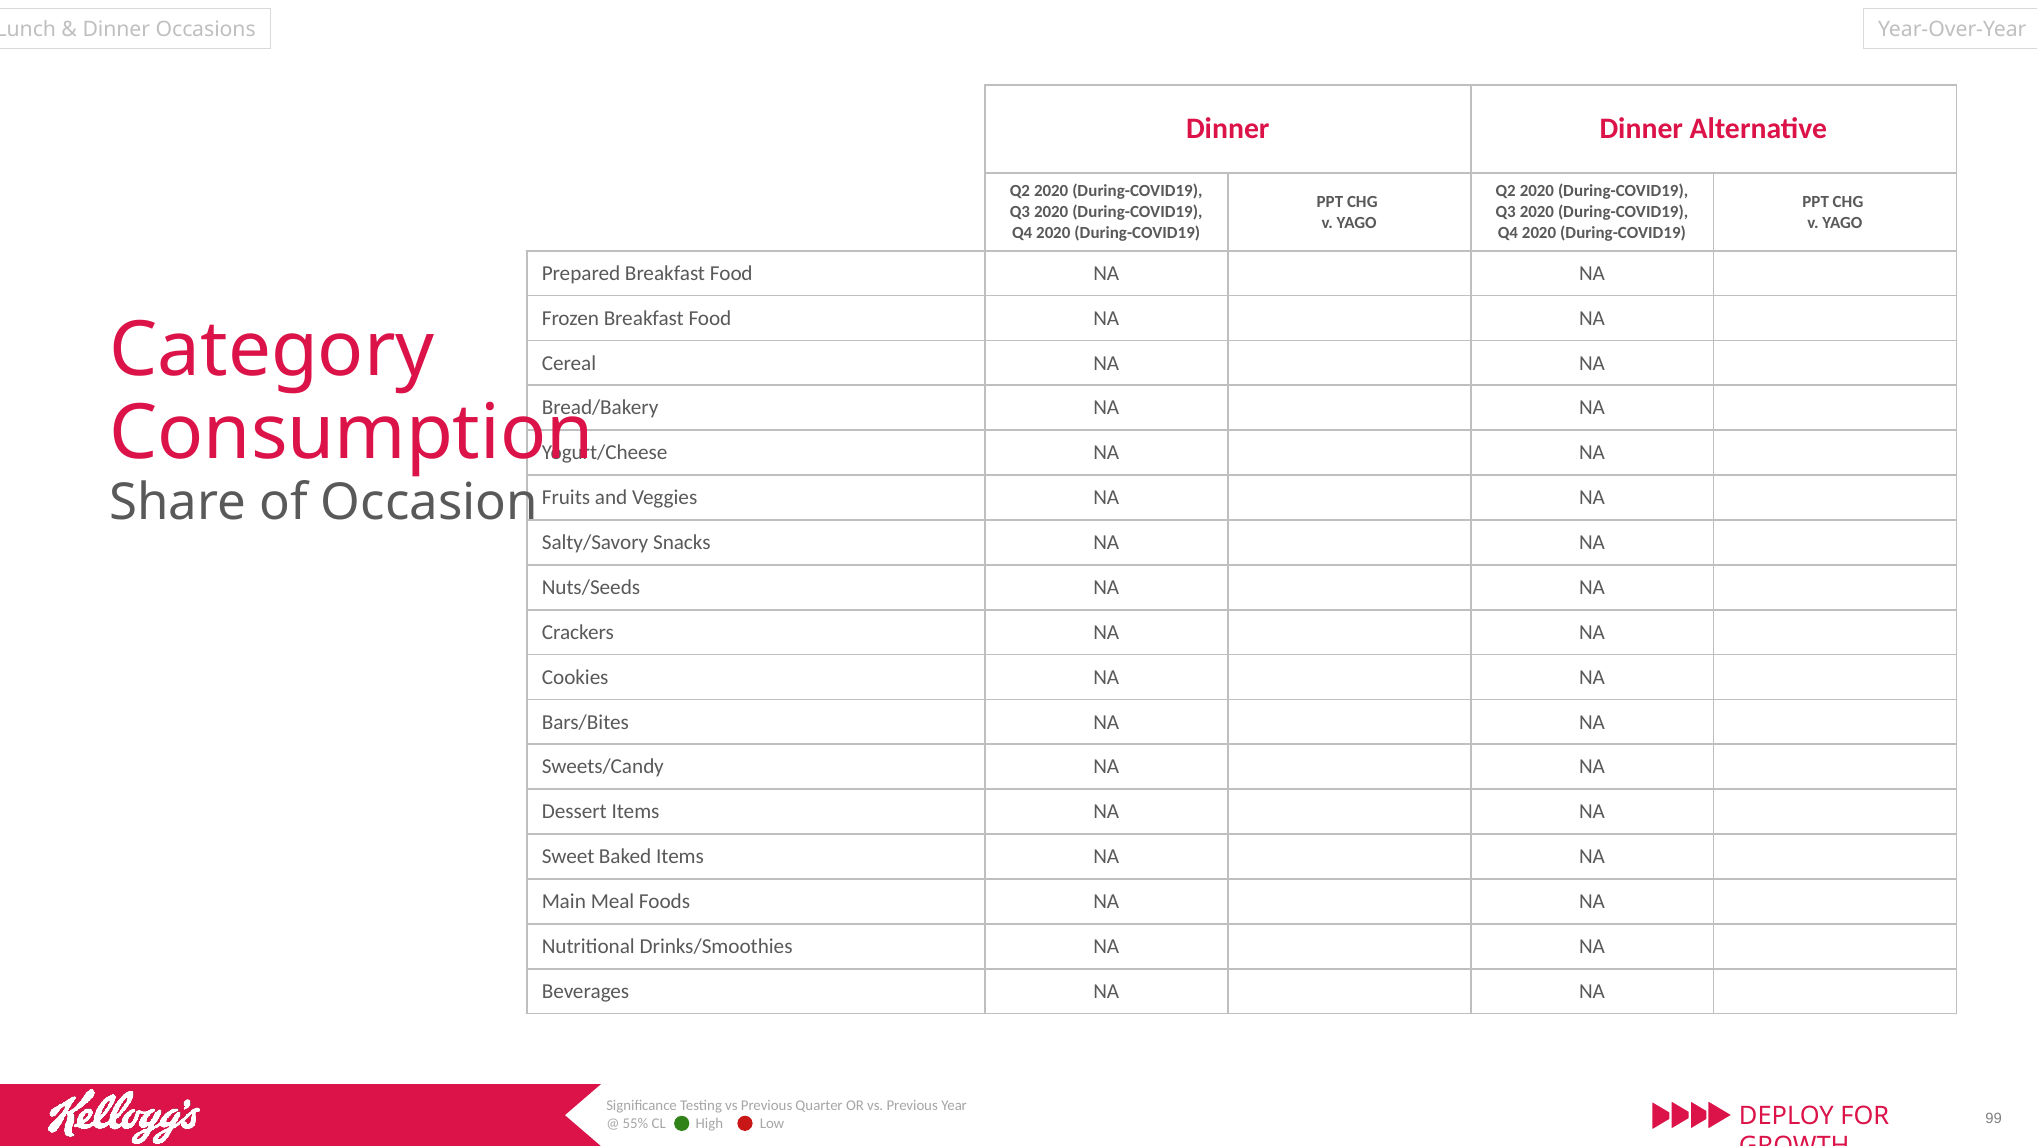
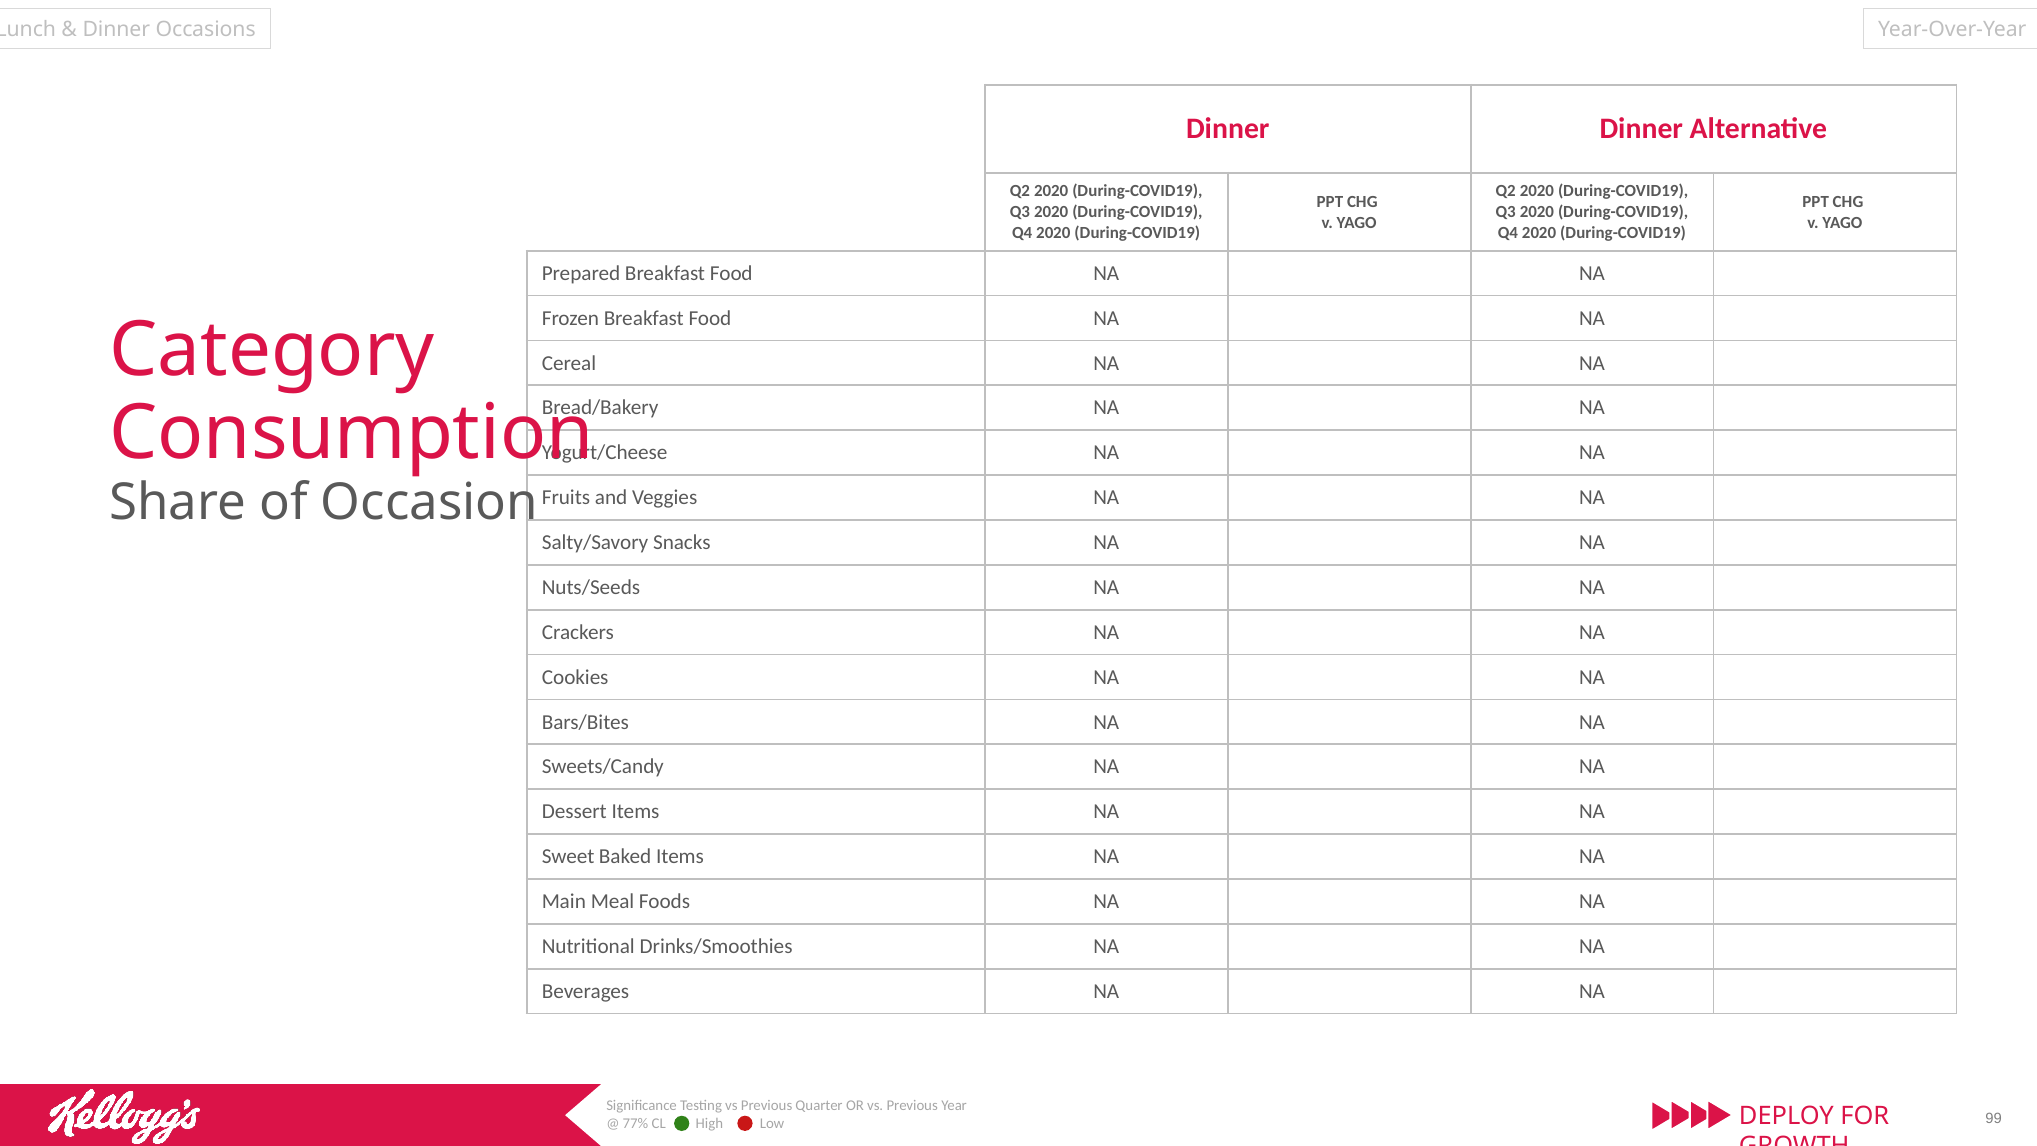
55%: 55% -> 77% (635, 1123)
